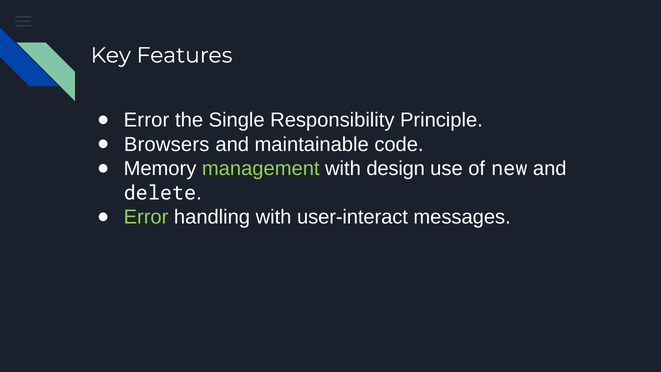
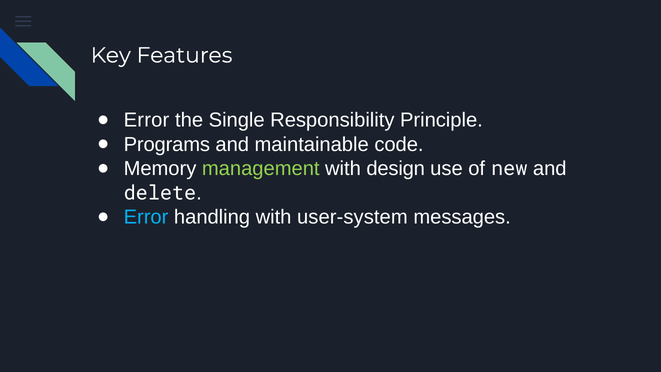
Browsers: Browsers -> Programs (167, 144)
Error colour: light green -> light blue (146, 217)
user-interact: user-interact -> user-system (352, 217)
